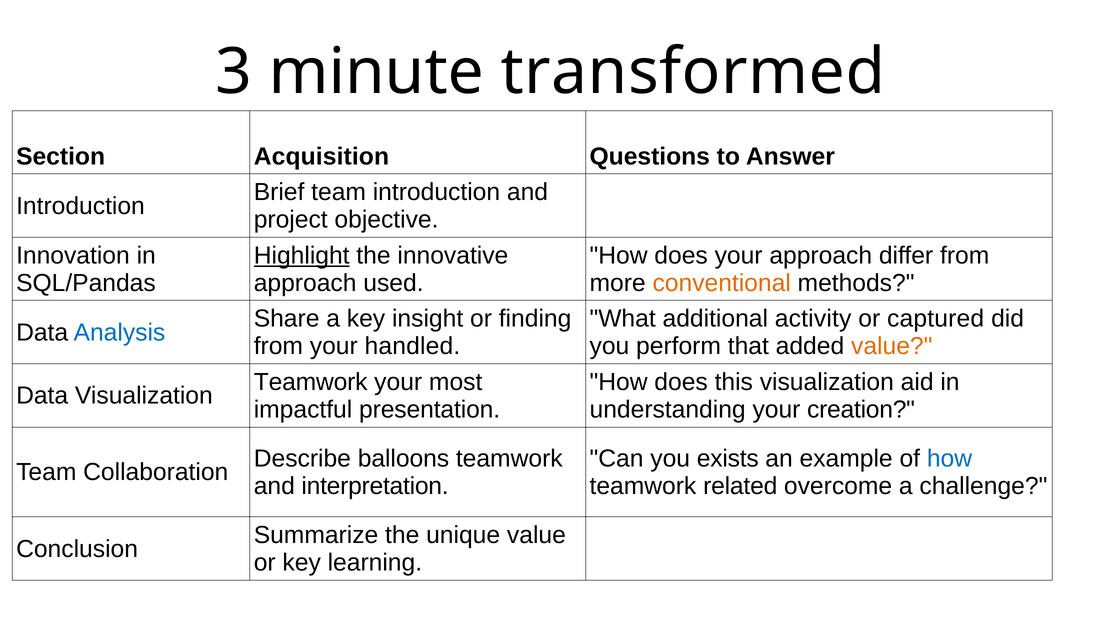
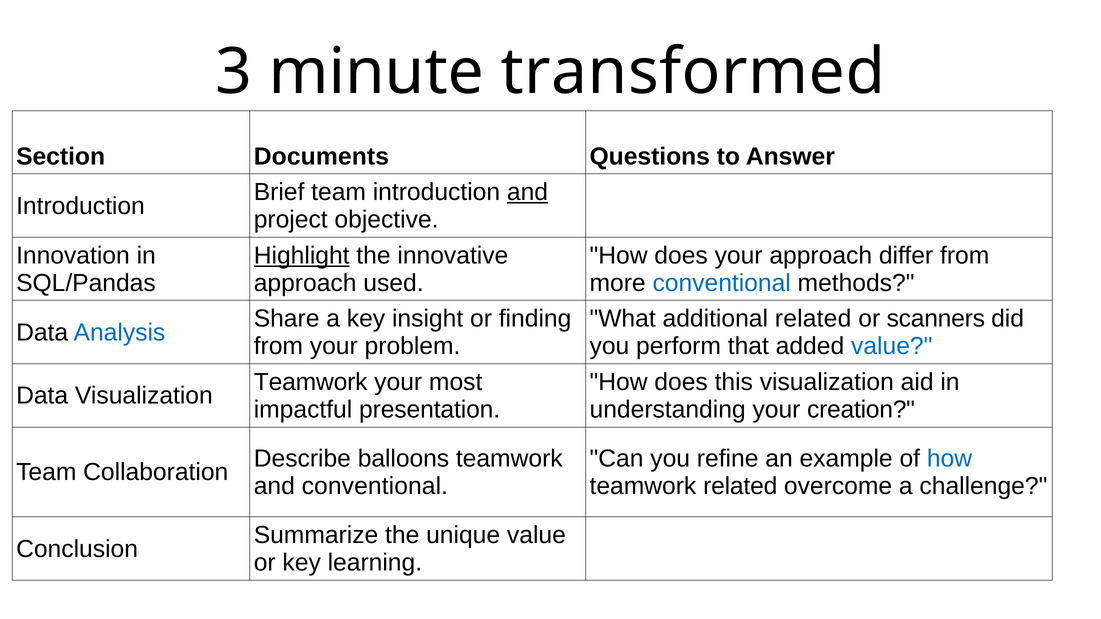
Acquisition: Acquisition -> Documents (321, 156)
and underline: none -> present (528, 192)
conventional colour: orange -> blue (722, 283)
additional activity: activity -> related (813, 319)
captured: captured -> scanners (936, 319)
handled: handled -> problem (413, 346)
value colour: orange -> blue (892, 346)
exists: exists -> refine (728, 459)
and interpretation: interpretation -> conventional (375, 486)
